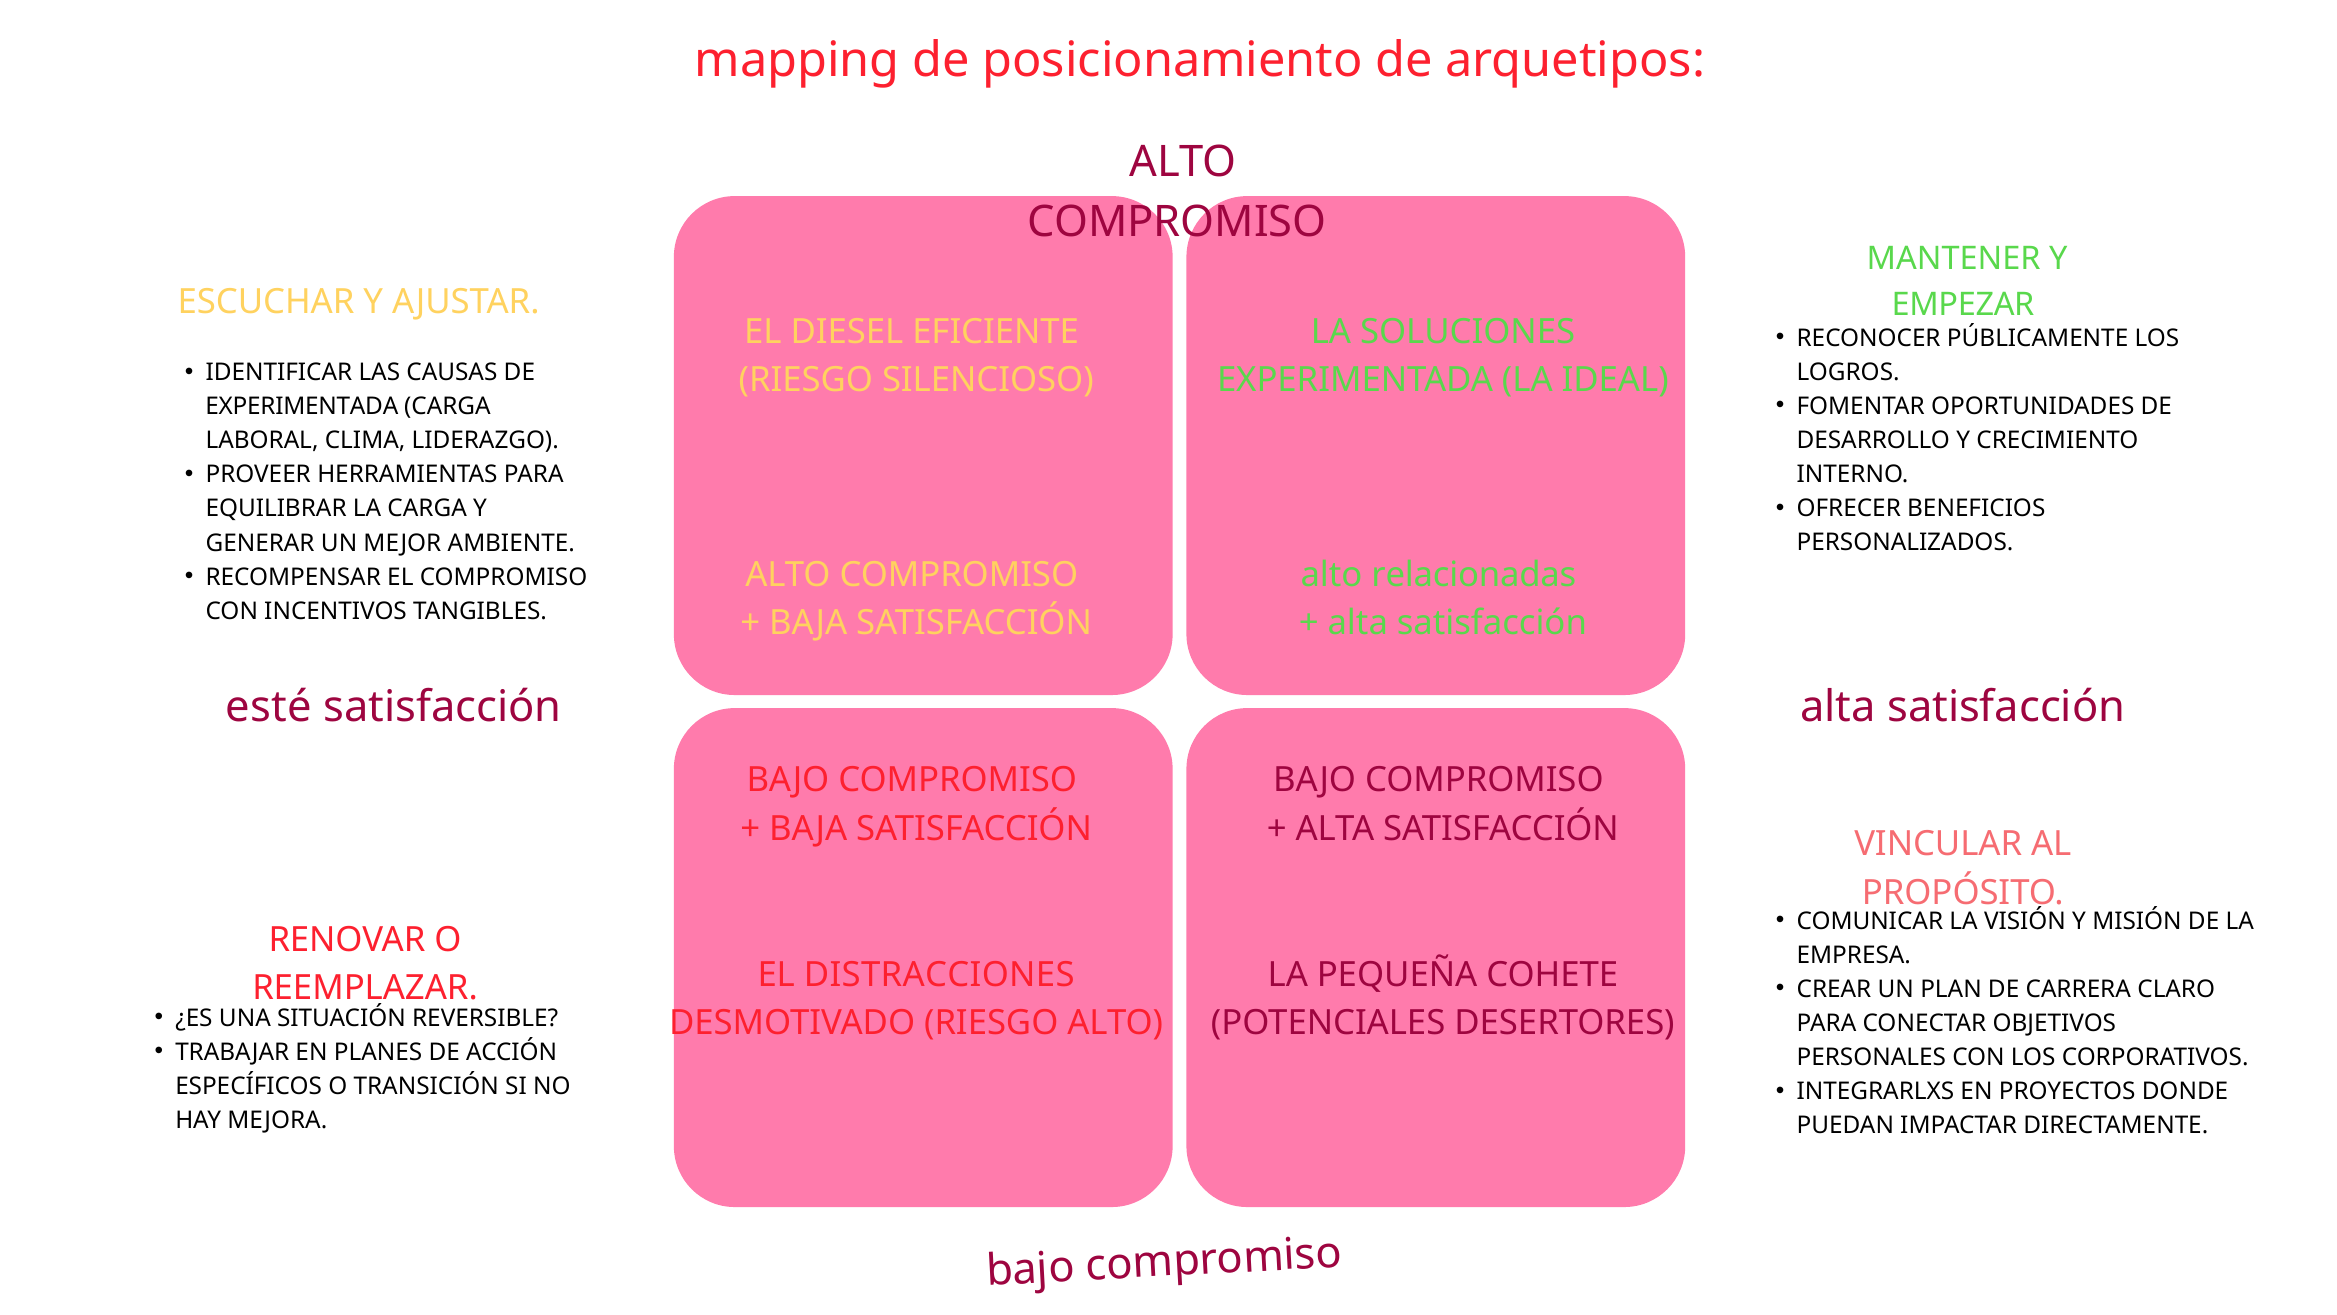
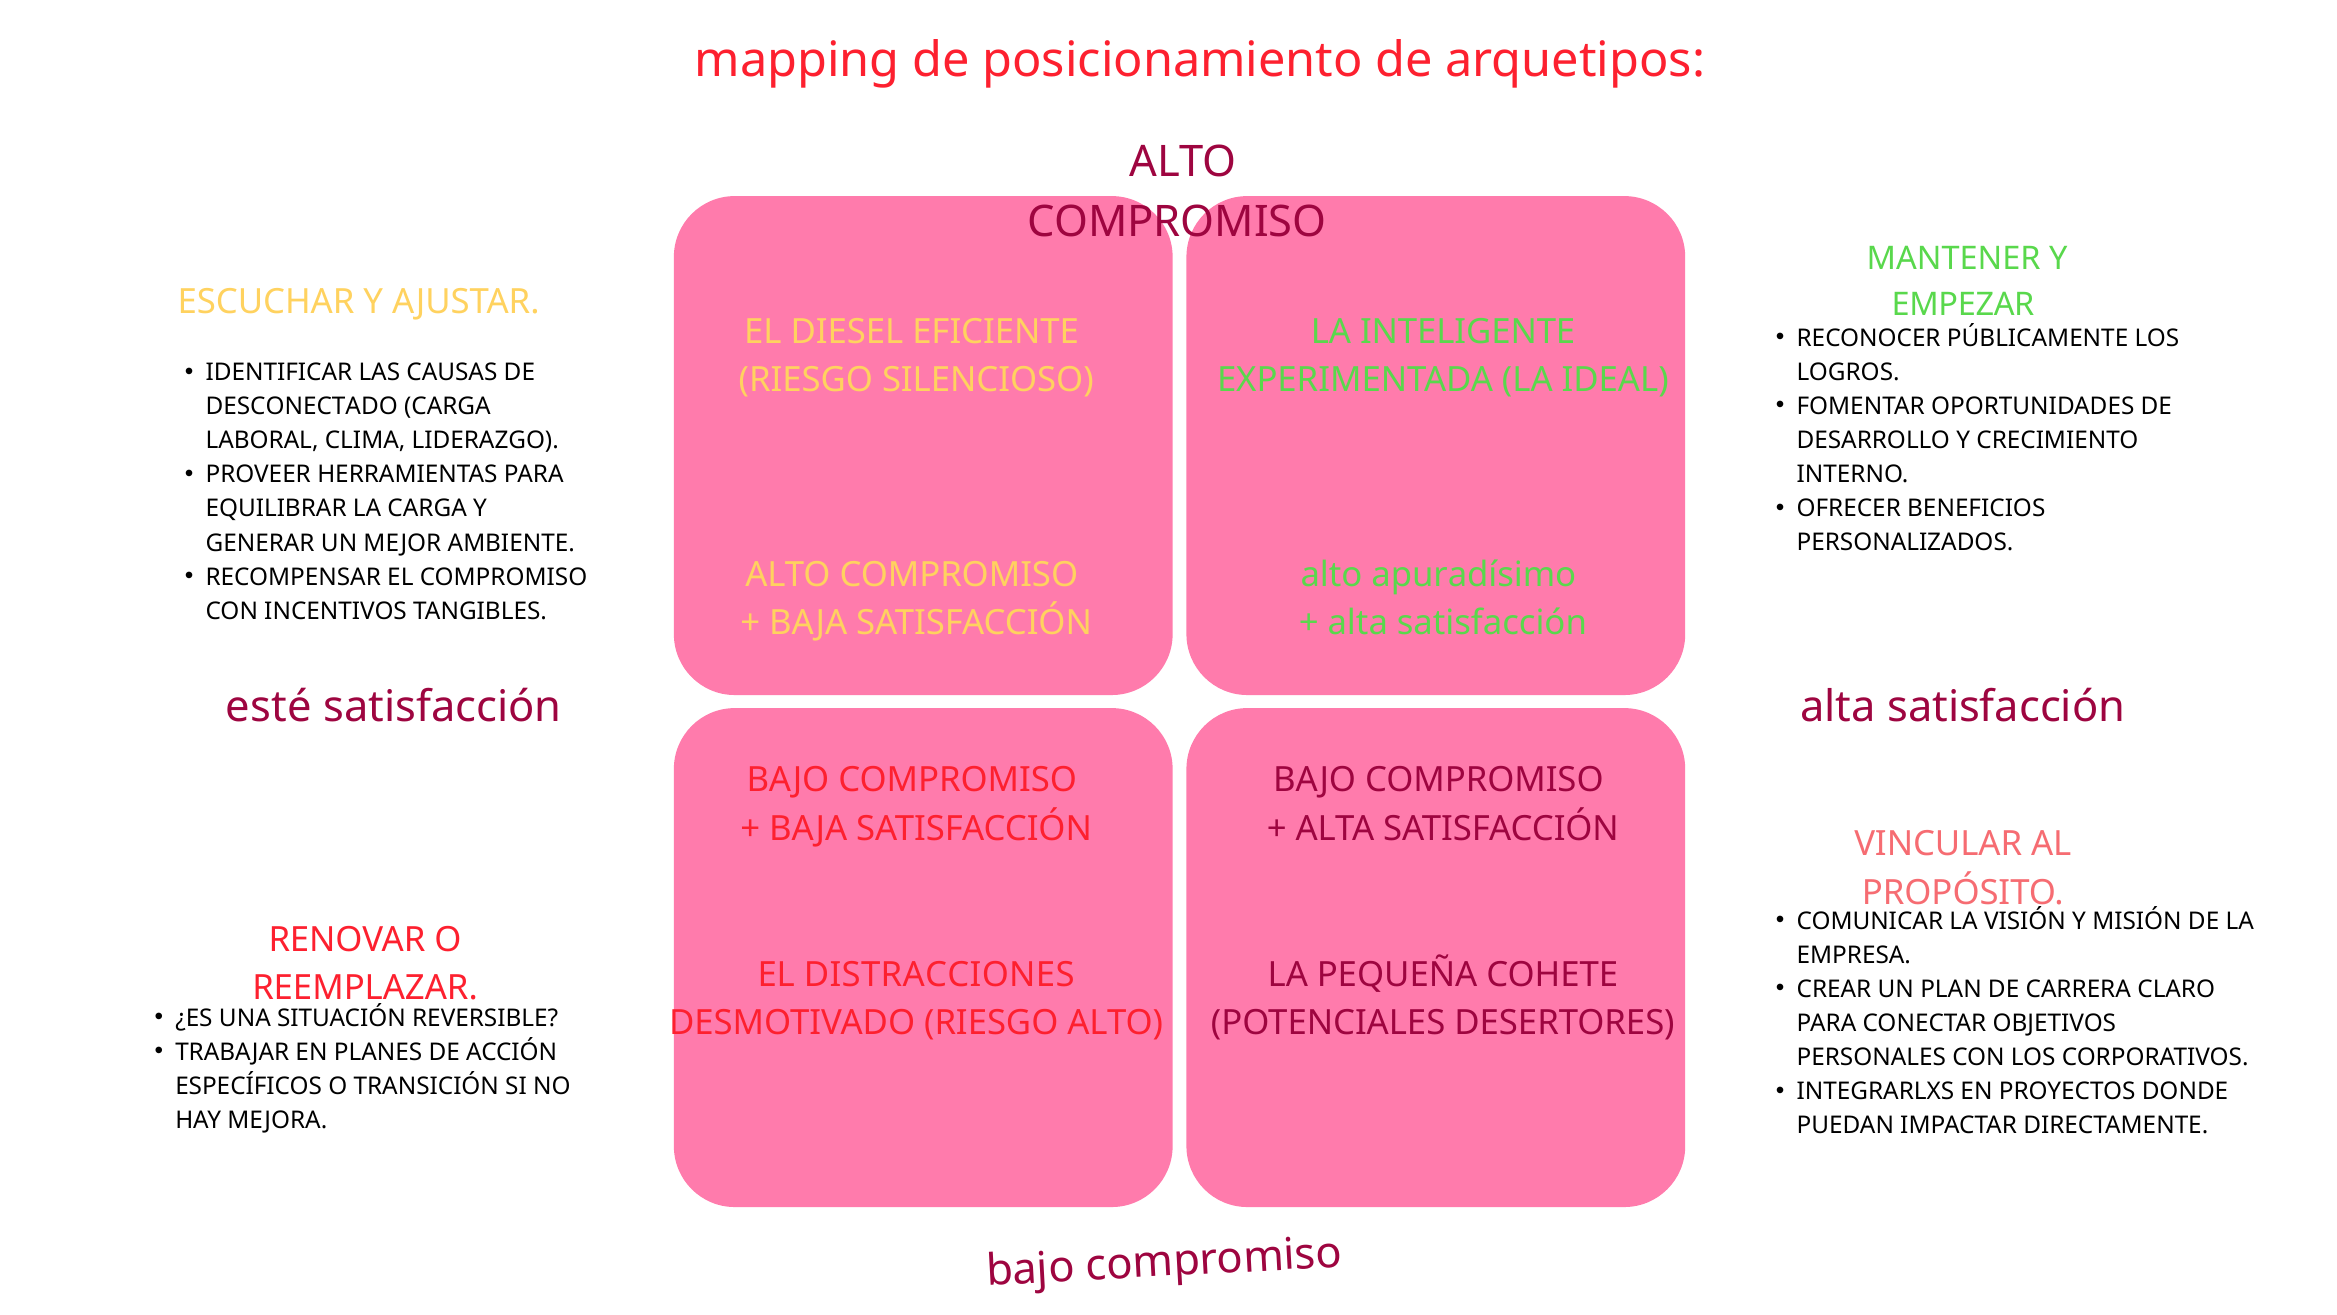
SOLUCIONES: SOLUCIONES -> INTELIGENTE (1468, 332)
EXPERIMENTADA: EXPERIMENTADA -> DESCONECTADO (302, 406)
relacionadas: relacionadas -> apuradísimo (1474, 575)
